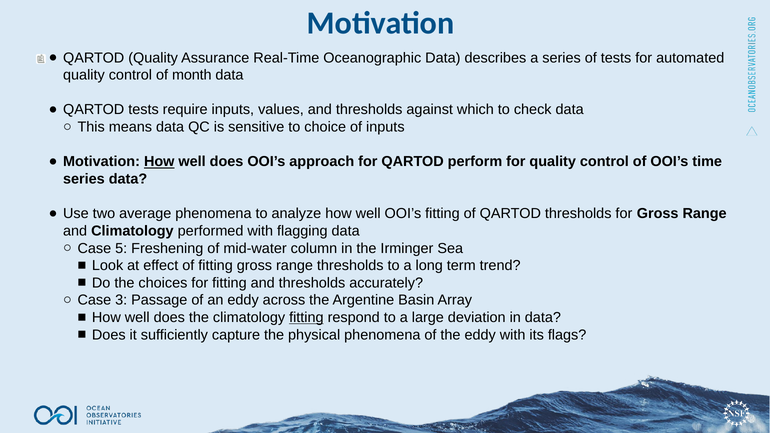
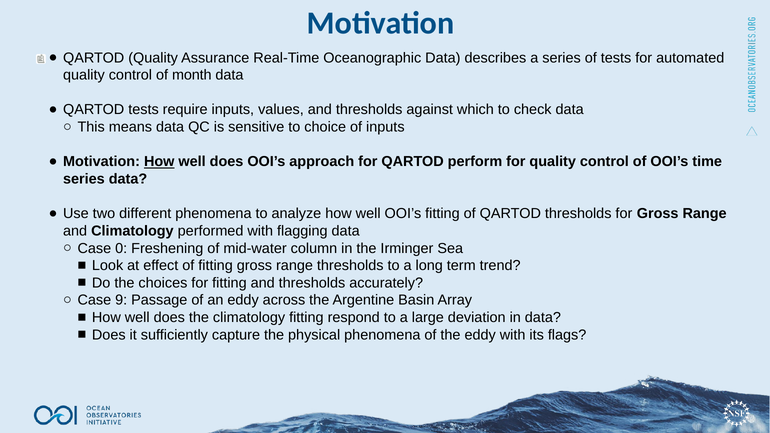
average: average -> different (145, 214)
5: 5 -> 0 (121, 248)
3: 3 -> 9 (121, 300)
fitting underline: present -> none (306, 318)
